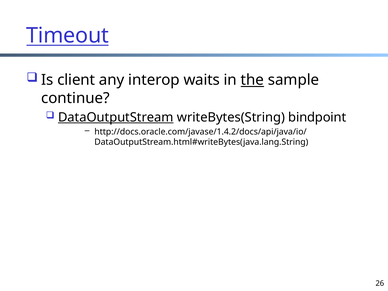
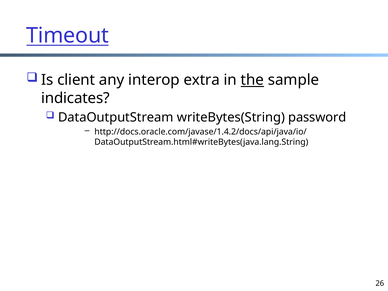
waits: waits -> extra (202, 80)
continue: continue -> indicates (75, 98)
DataOutputStream underline: present -> none (116, 117)
bindpoint: bindpoint -> password (317, 117)
